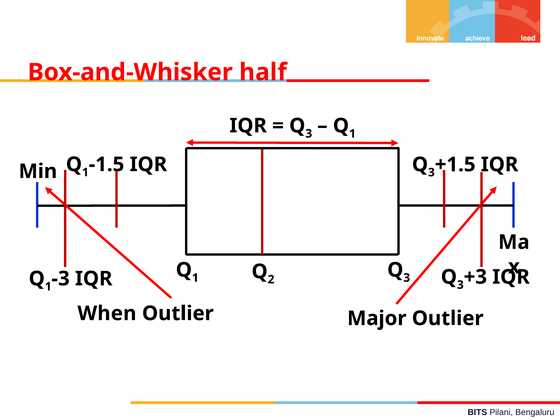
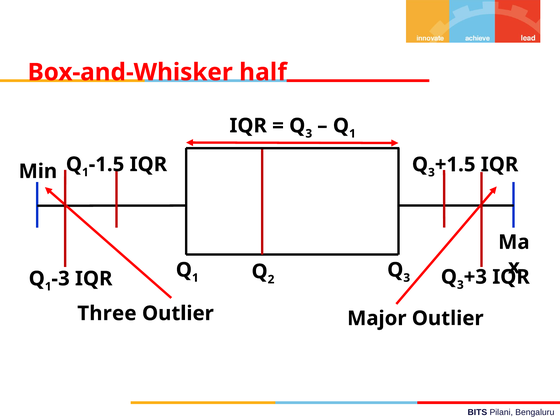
When: When -> Three (107, 313)
